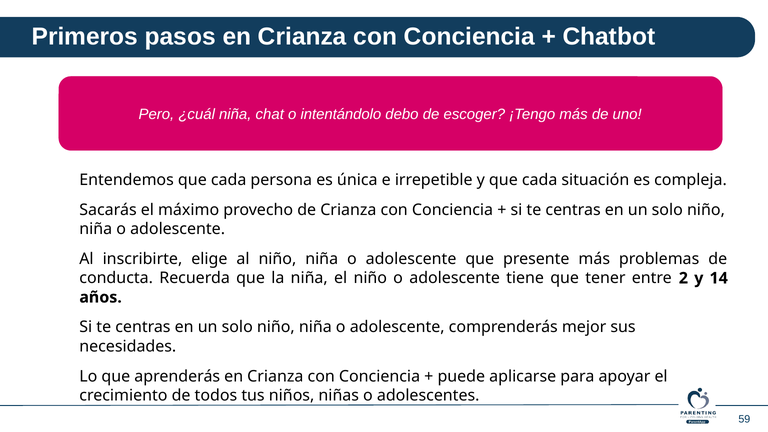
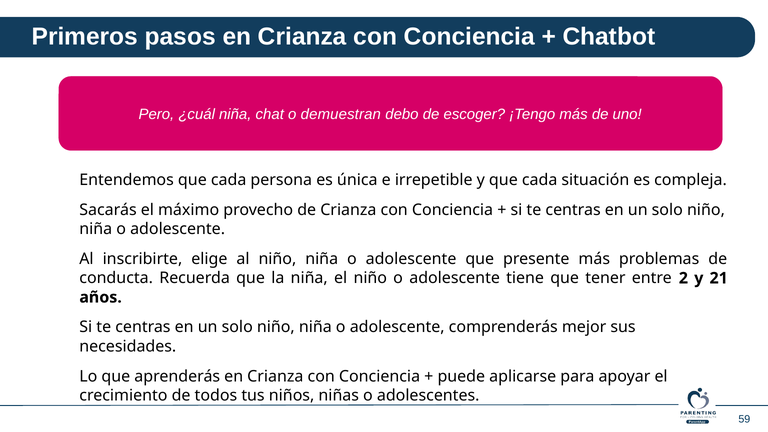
intentándolo: intentándolo -> demuestran (341, 114)
14: 14 -> 21 (719, 278)
